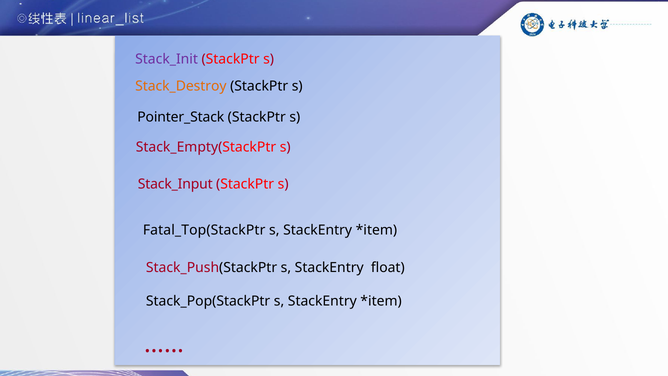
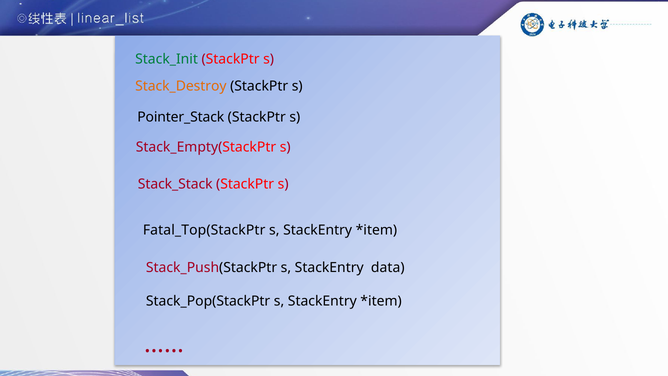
Stack_Init colour: purple -> green (167, 59)
Stack_Input: Stack_Input -> Stack_Stack (175, 184)
float: float -> data (388, 267)
